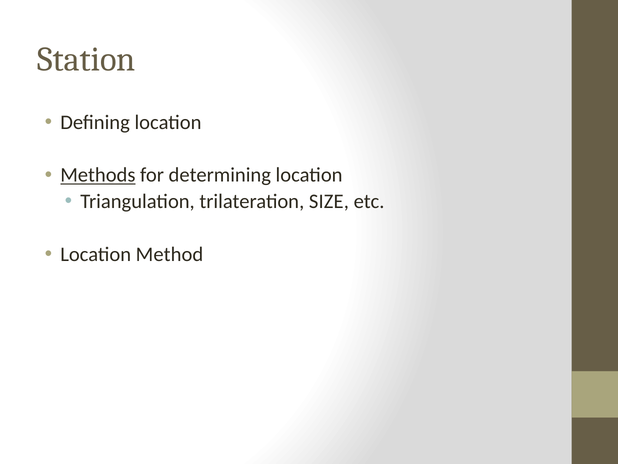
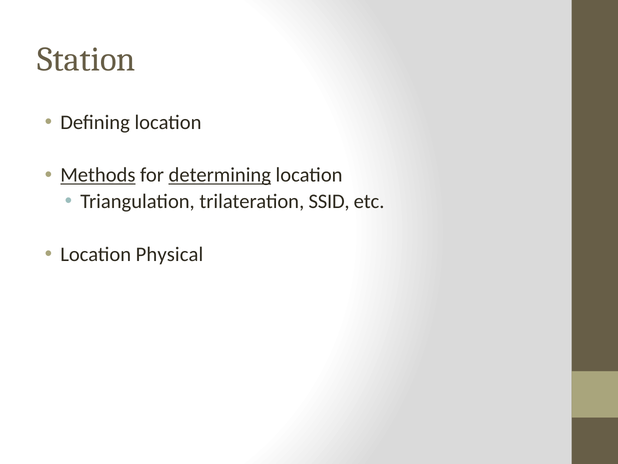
determining underline: none -> present (220, 175)
SIZE: SIZE -> SSID (329, 201)
Method: Method -> Physical (169, 254)
